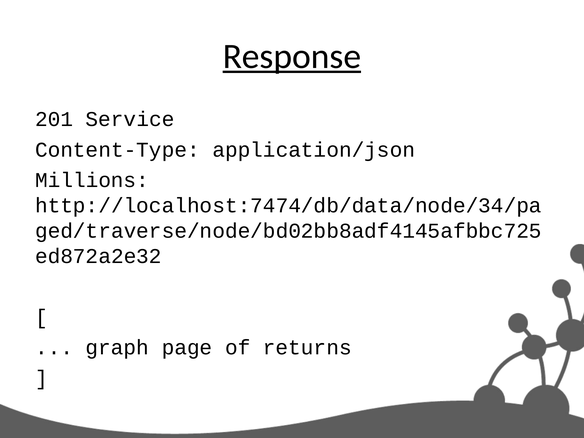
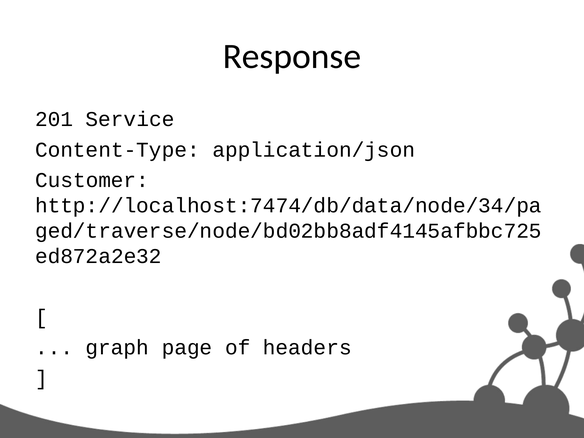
Response underline: present -> none (292, 57)
Millions: Millions -> Customer (92, 180)
returns: returns -> headers (307, 348)
